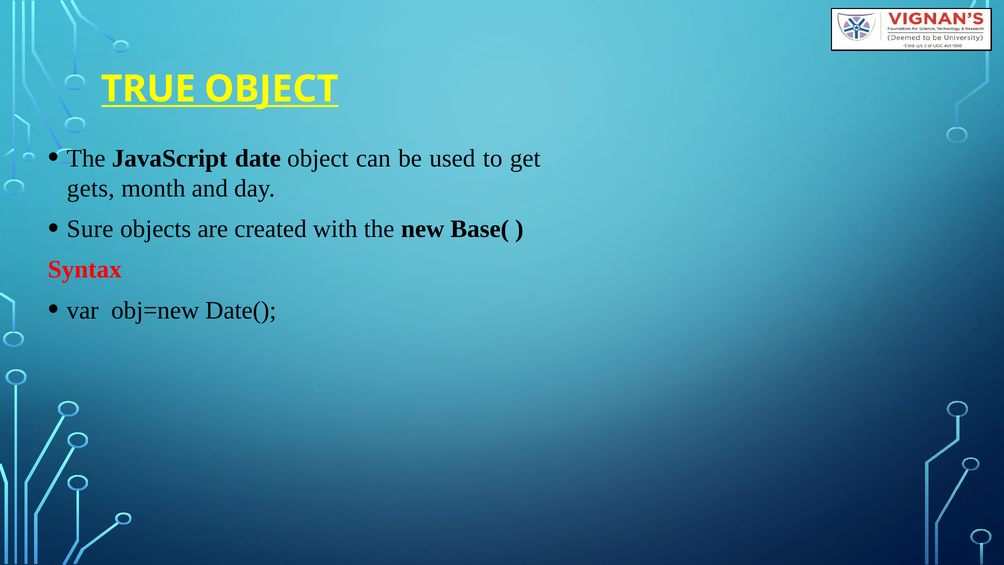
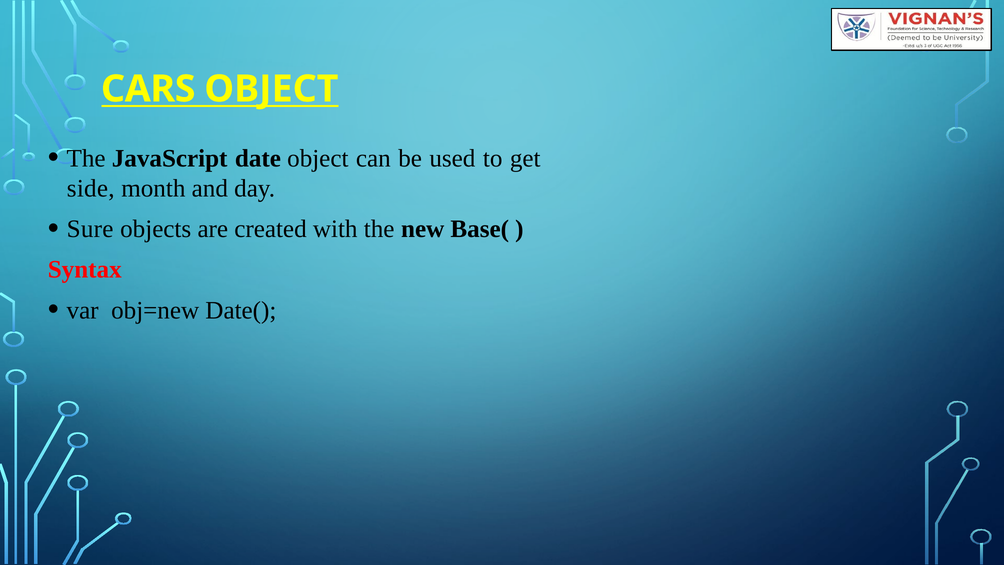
TRUE: TRUE -> CARS (148, 89)
gets: gets -> side (91, 188)
